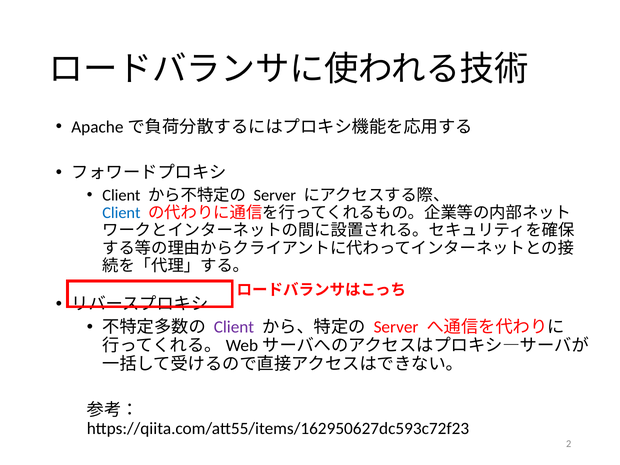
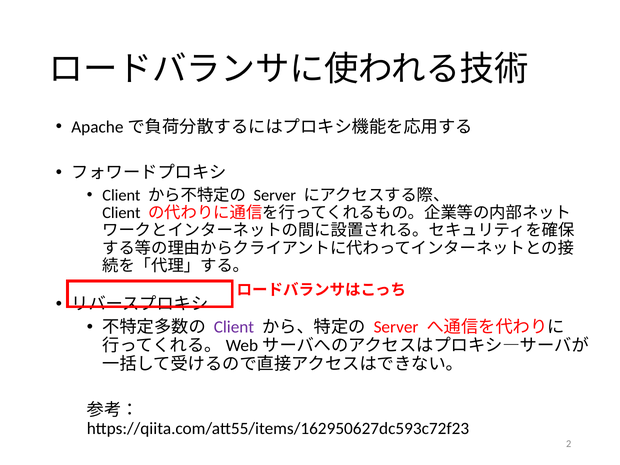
Client colour: blue -> black (121, 213)
